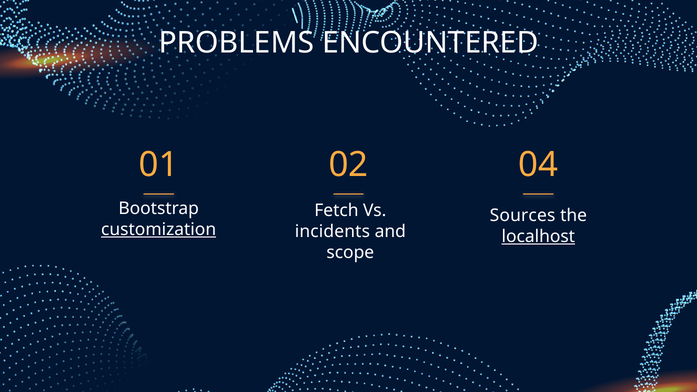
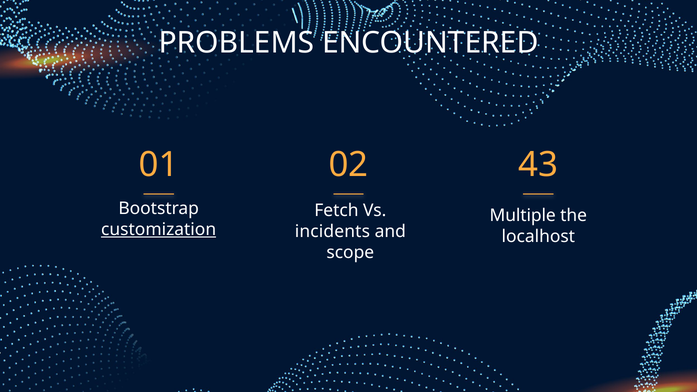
04: 04 -> 43 (538, 165)
Sources: Sources -> Multiple (523, 216)
localhost underline: present -> none (538, 237)
